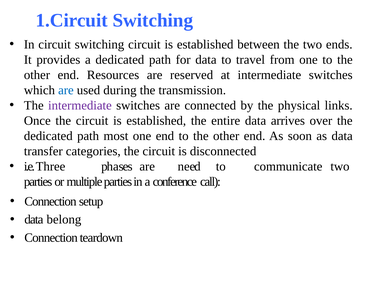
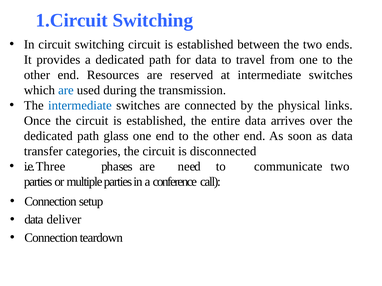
intermediate colour: purple -> blue (80, 106)
most: most -> glass (116, 136)
belong: belong -> deliver (64, 220)
